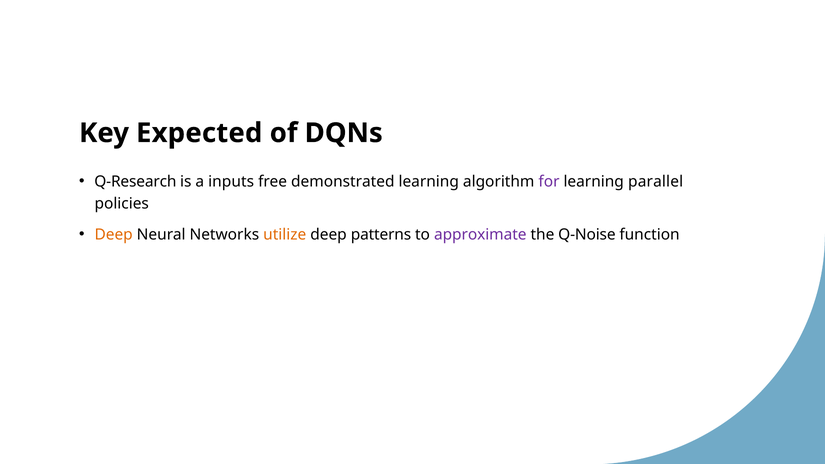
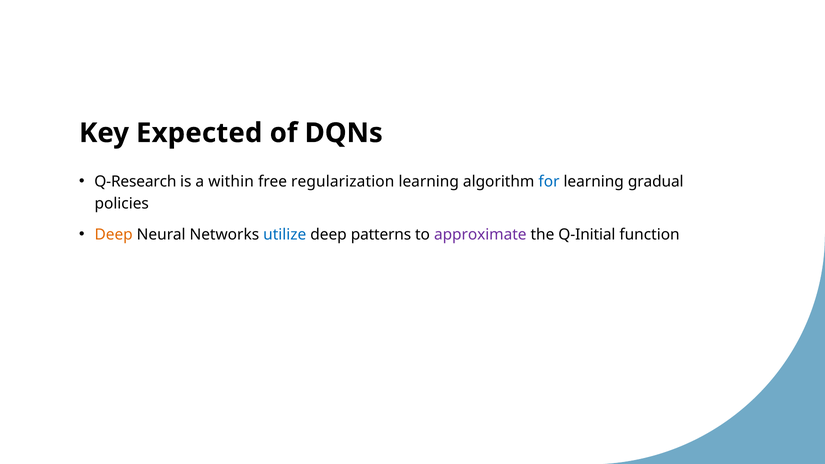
inputs: inputs -> within (231, 181)
demonstrated: demonstrated -> regularization (343, 181)
for colour: purple -> blue (549, 181)
parallel: parallel -> gradual (656, 181)
utilize colour: orange -> blue (285, 235)
Q-Noise: Q-Noise -> Q-Initial (587, 235)
